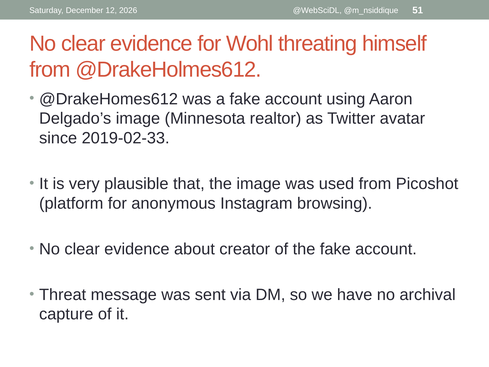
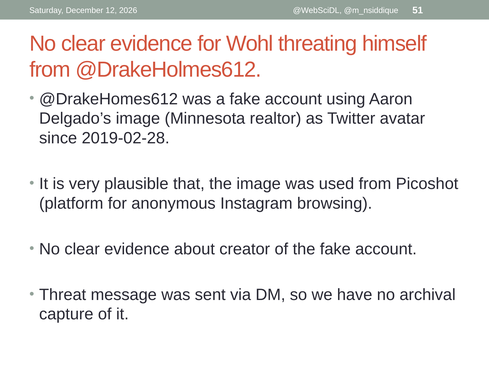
2019-02-33: 2019-02-33 -> 2019-02-28 (126, 138)
